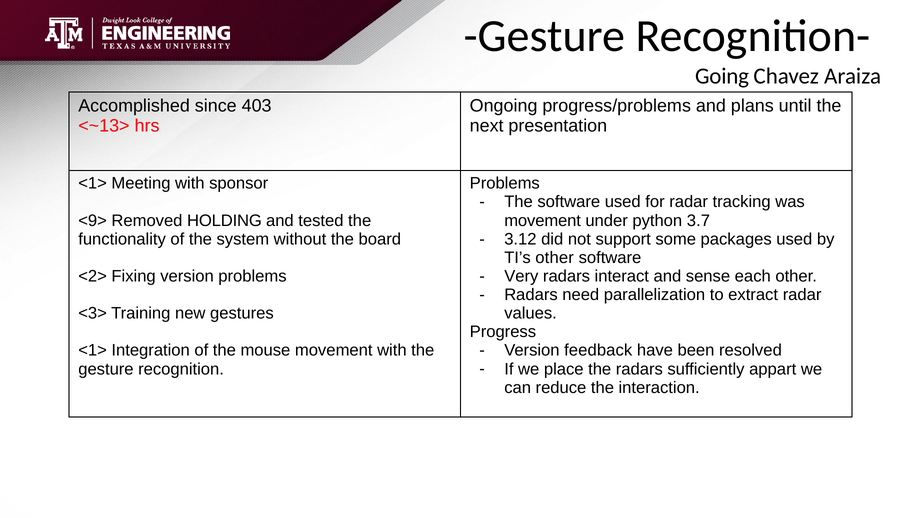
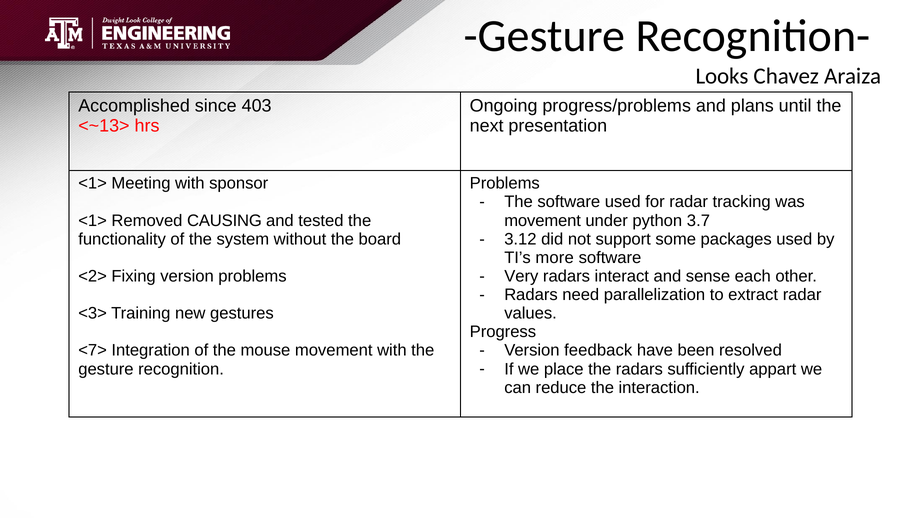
Going: Going -> Looks (722, 76)
<9>: <9> -> <1> (93, 221)
HOLDING: HOLDING -> CAUSING (224, 221)
TI’s other: other -> more (555, 258)
<1>: <1> -> <7> (93, 351)
